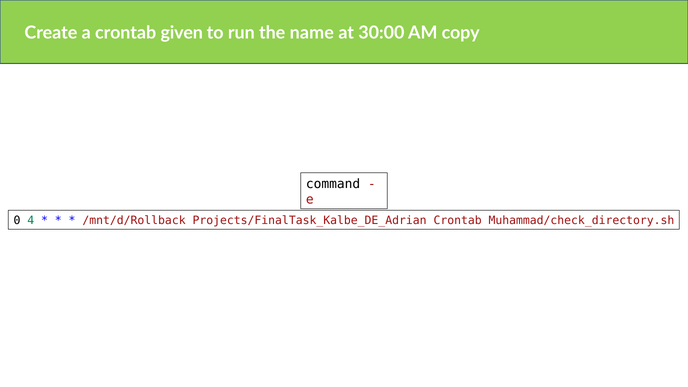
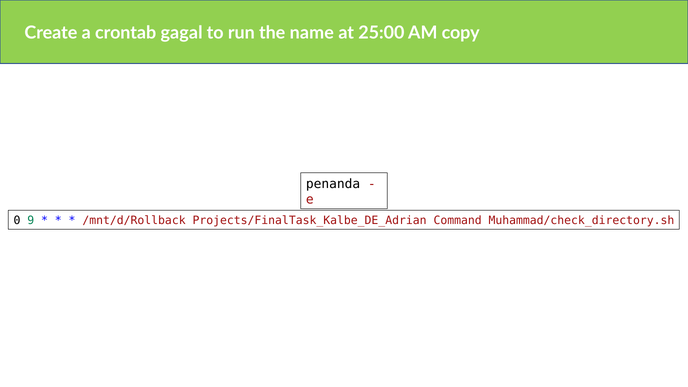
given: given -> gagal (182, 33)
30:00: 30:00 -> 25:00 (381, 33)
command: command -> penanda (333, 184)
4: 4 -> 9 (31, 220)
Projects/FinalTask_Kalbe_DE_Adrian Crontab: Crontab -> Command (458, 220)
